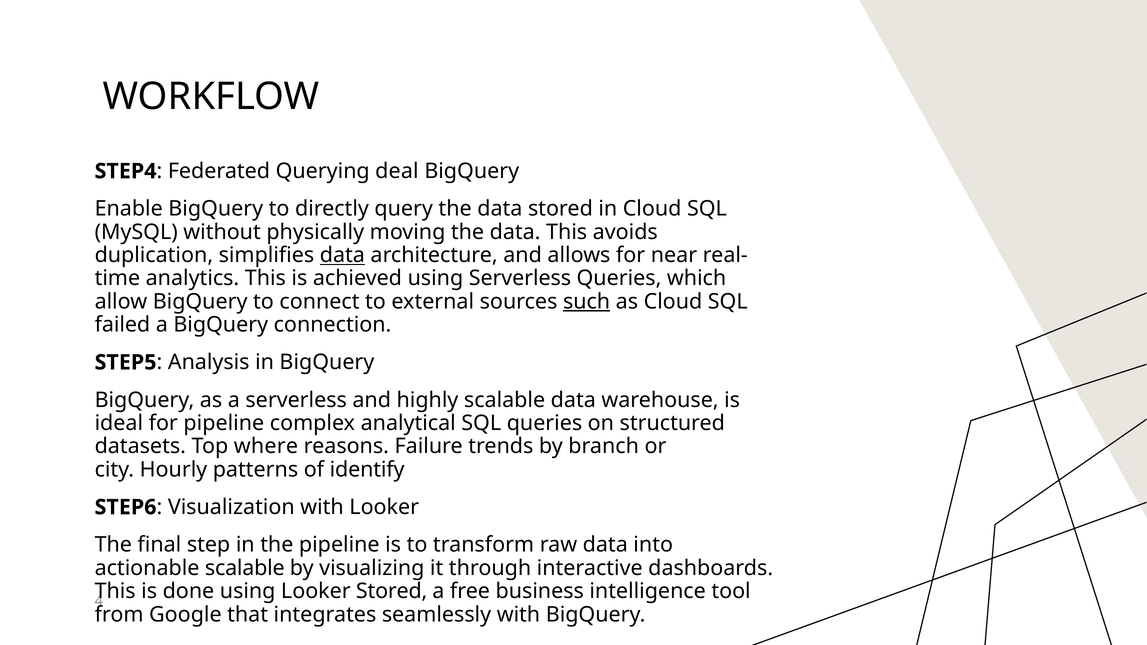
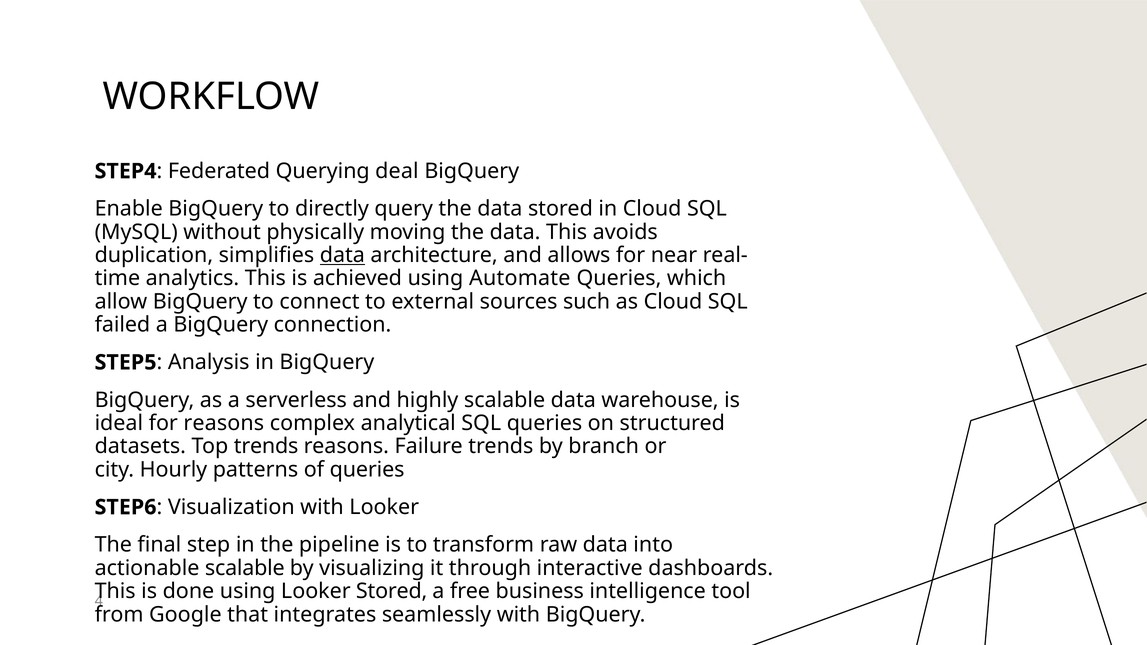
using Serverless: Serverless -> Automate (520, 278)
such underline: present -> none (587, 302)
for pipeline: pipeline -> reasons (224, 423)
Top where: where -> trends (266, 447)
of identify: identify -> queries (367, 470)
